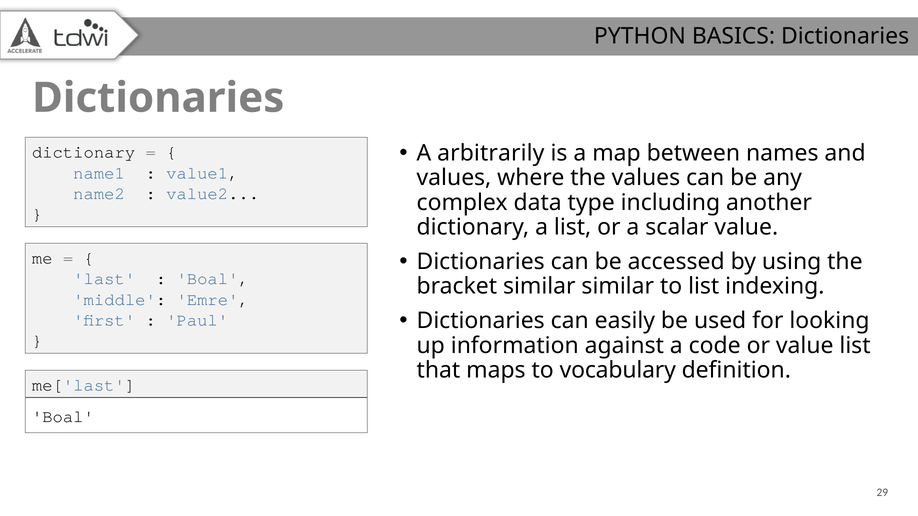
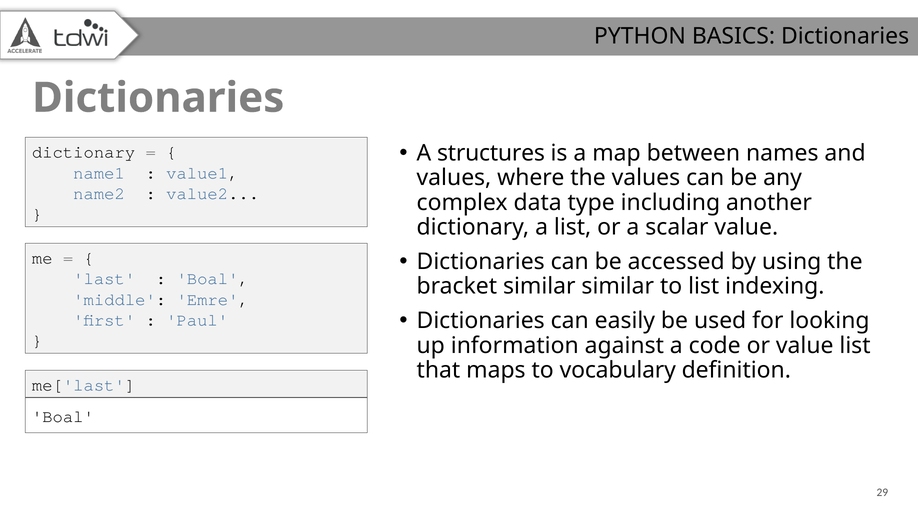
arbitrarily: arbitrarily -> structures (491, 153)
